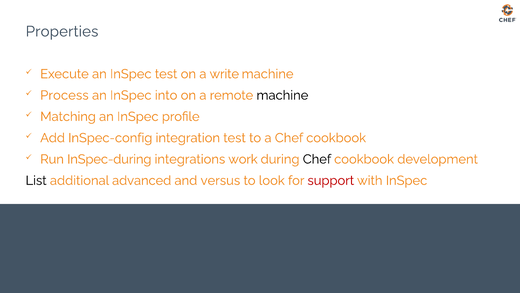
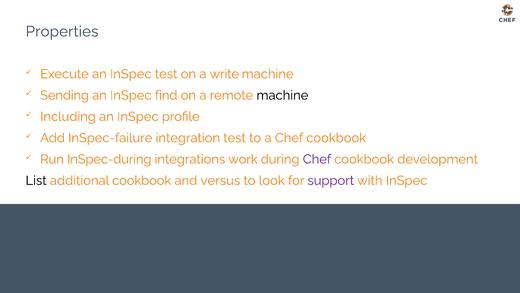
Process: Process -> Sending (65, 95)
into: into -> find (166, 95)
Matching: Matching -> Including (68, 116)
InSpec-config: InSpec-config -> InSpec-failure (110, 138)
Chef colour: black -> purple (317, 159)
additional advanced: advanced -> cookbook (142, 180)
support colour: red -> purple (331, 180)
